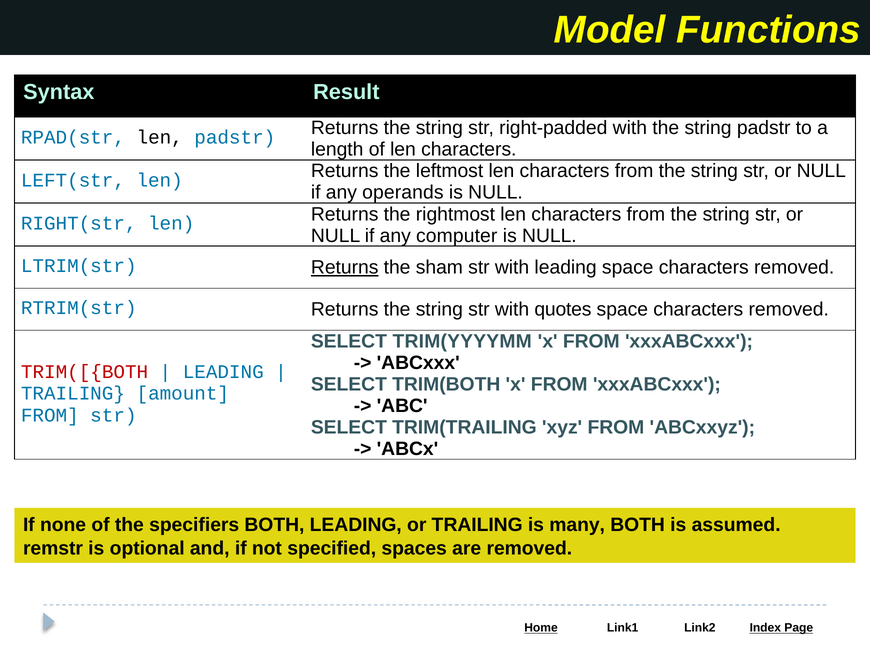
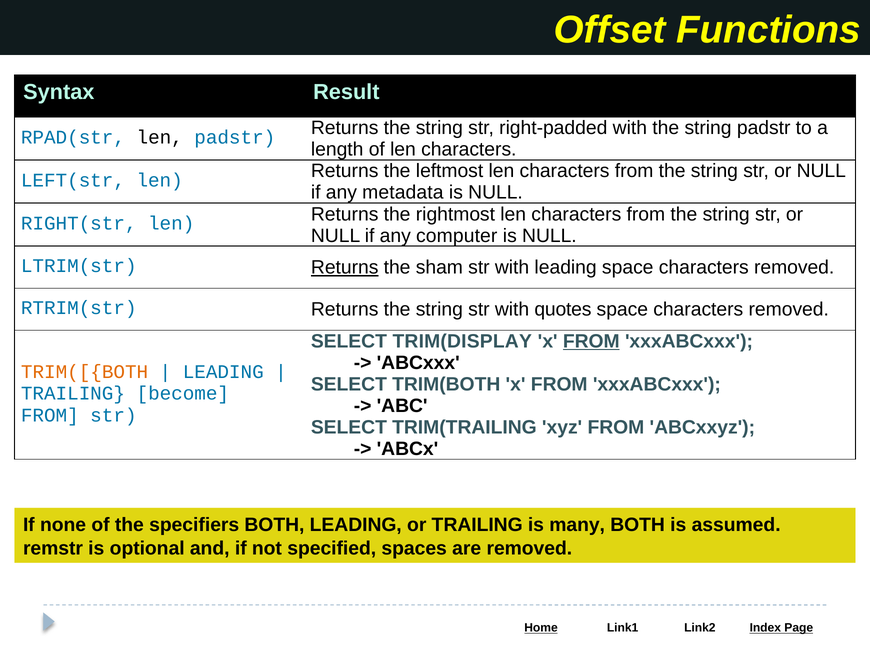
Model: Model -> Offset (610, 30)
operands: operands -> metadata (403, 192)
TRIM(YYYYMM: TRIM(YYYYMM -> TRIM(DISPLAY (462, 341)
FROM underline: none -> present (591, 341)
TRIM([{BOTH colour: red -> orange (85, 371)
amount: amount -> become (183, 393)
